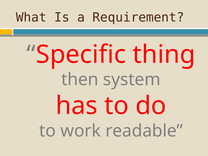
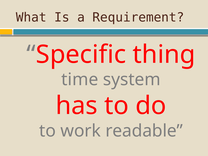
then: then -> time (80, 80)
